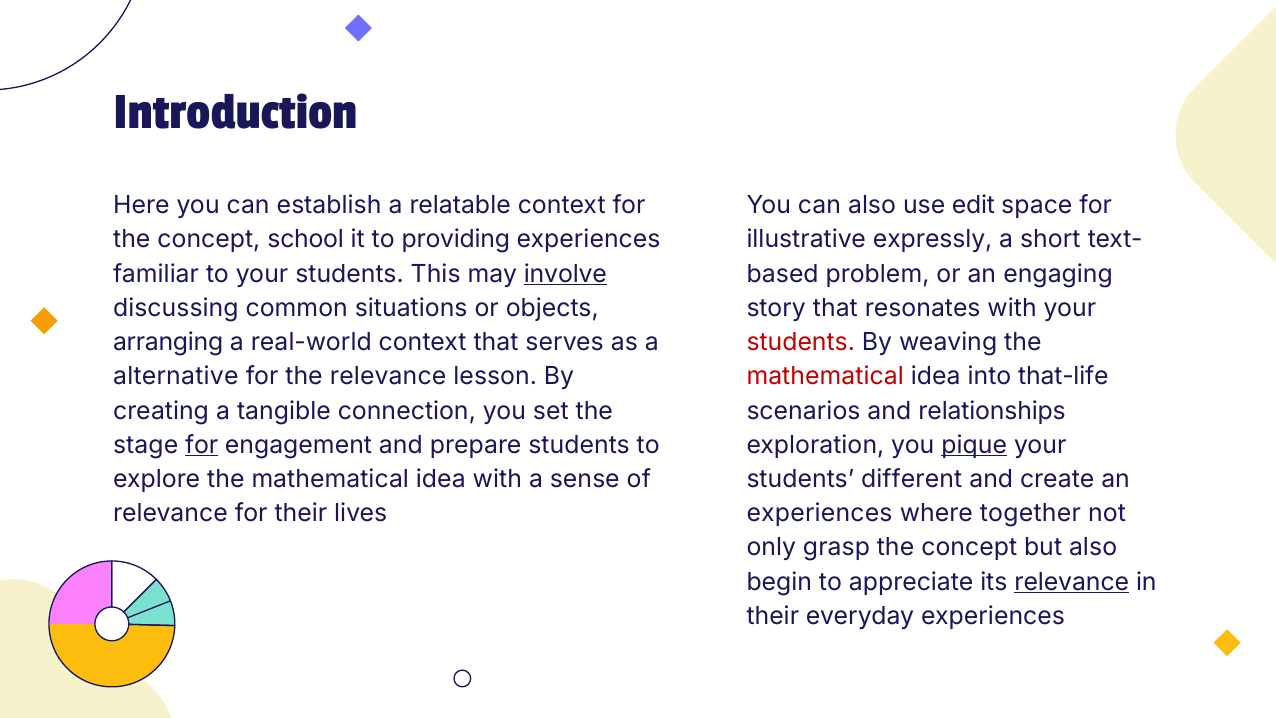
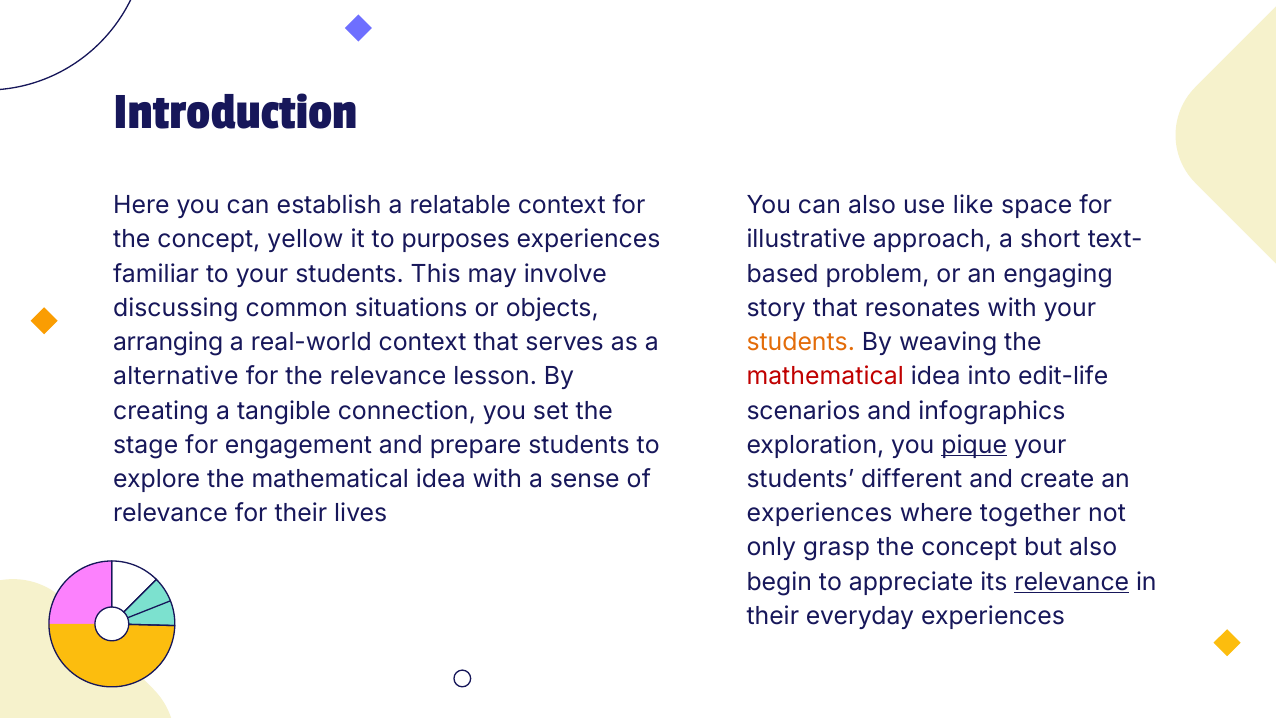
edit: edit -> like (973, 205)
school: school -> yellow (305, 240)
providing: providing -> purposes (456, 240)
expressly: expressly -> approach (933, 240)
involve underline: present -> none (565, 274)
students colour: red -> orange (801, 342)
that-life: that-life -> edit-life (1063, 376)
relationships: relationships -> infographics (992, 411)
for underline: present -> none (202, 445)
